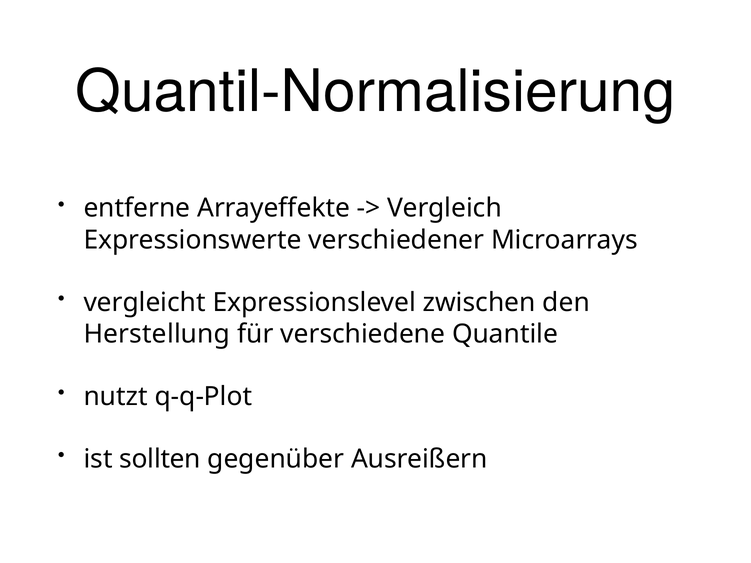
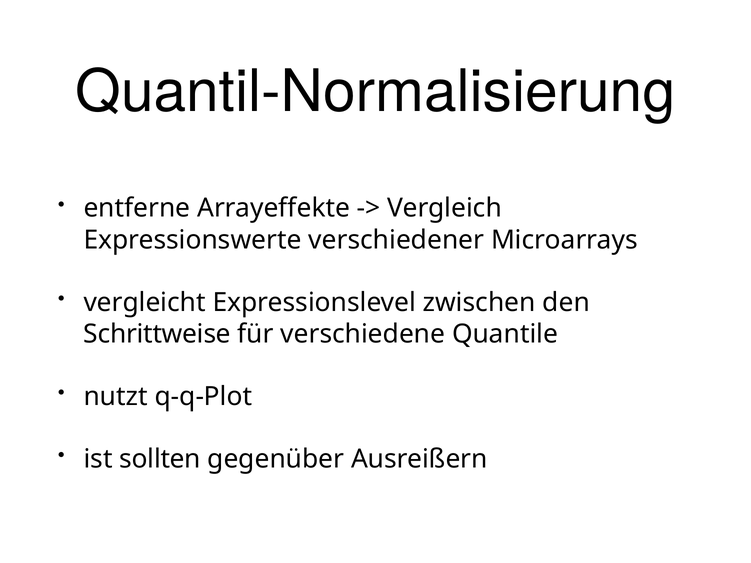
Herstellung: Herstellung -> Schrittweise (157, 334)
